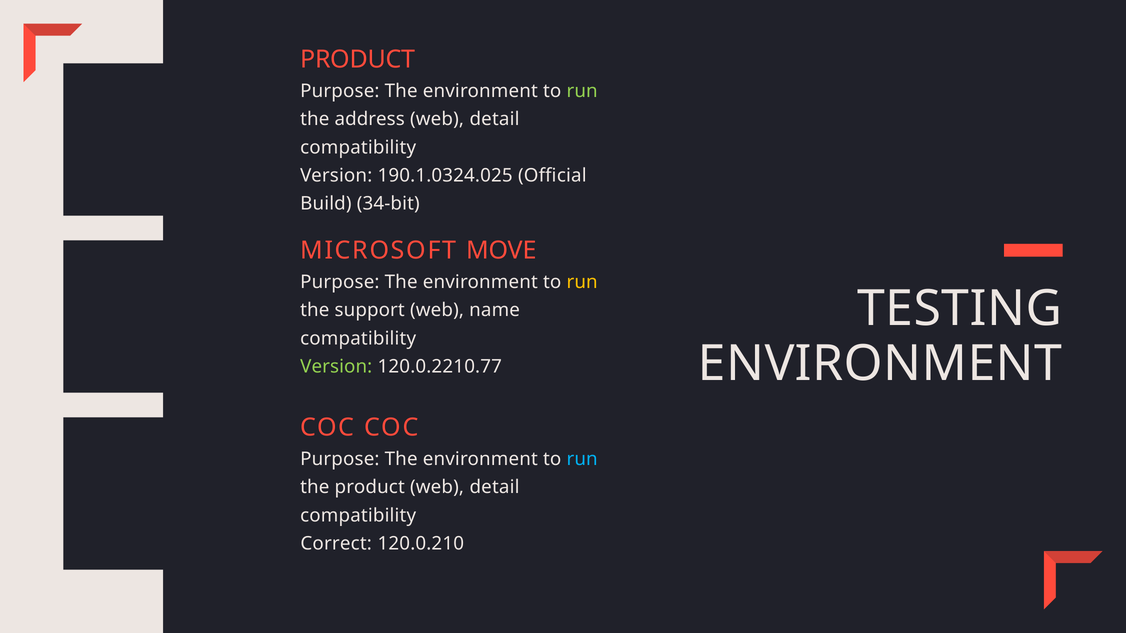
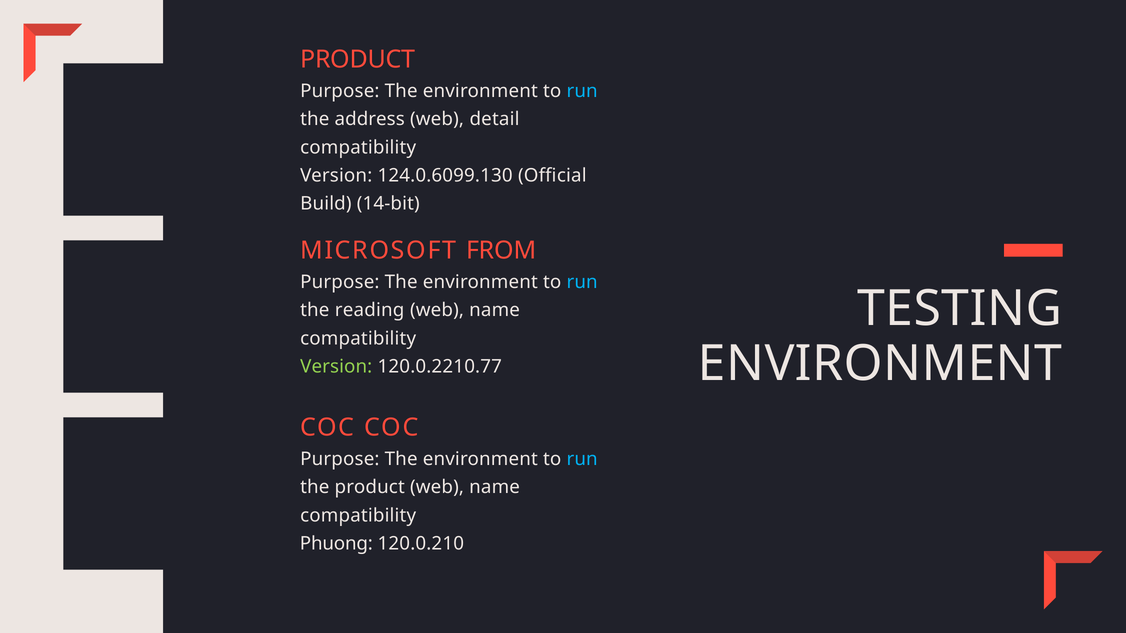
run colour: light green -> light blue (582, 91)
190.1.0324.025: 190.1.0324.025 -> 124.0.6099.130 (445, 176)
34-bit: 34-bit -> 14-bit (388, 204)
MOVE: MOVE -> FROM (501, 251)
run colour: yellow -> light blue (582, 282)
support: support -> reading (370, 310)
product web detail: detail -> name (495, 488)
Correct: Correct -> Phuong (336, 544)
